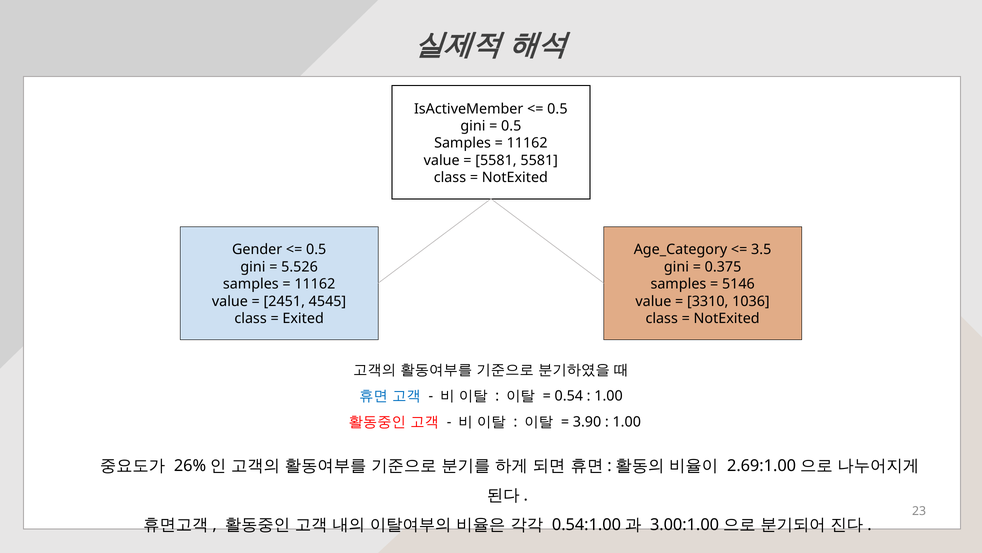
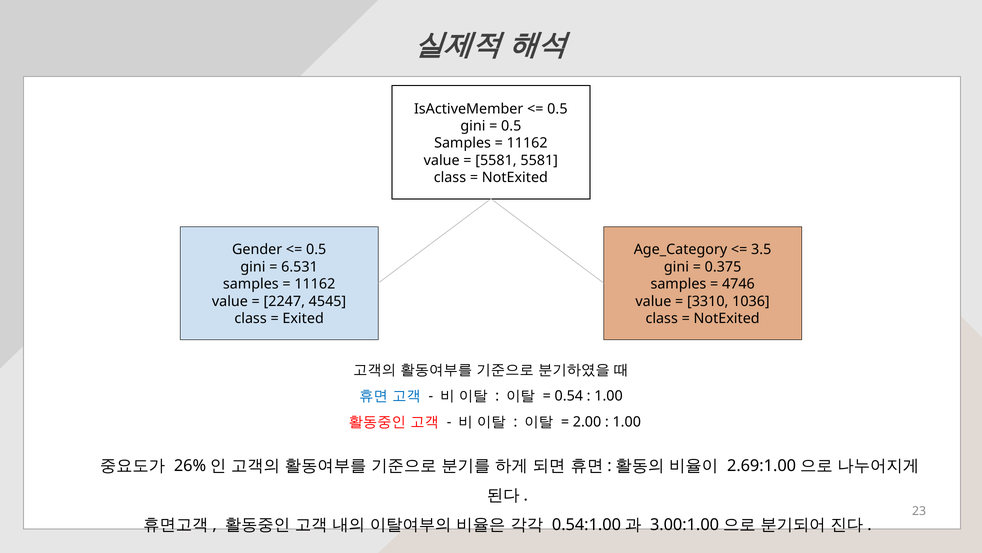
5.526: 5.526 -> 6.531 (300, 267)
5146: 5146 -> 4746 (738, 284)
2451: 2451 -> 2247 (284, 301)
3.90: 3.90 -> 2.00 (587, 421)
